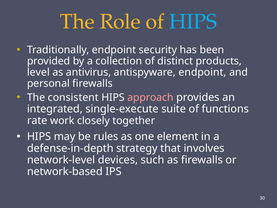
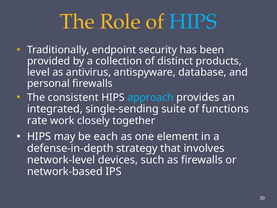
antispyware endpoint: endpoint -> database (202, 72)
approach colour: pink -> light blue (150, 97)
single-execute: single-execute -> single-sending (122, 109)
rules: rules -> each (106, 136)
